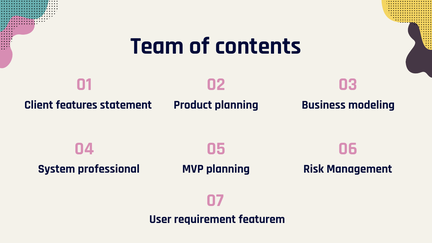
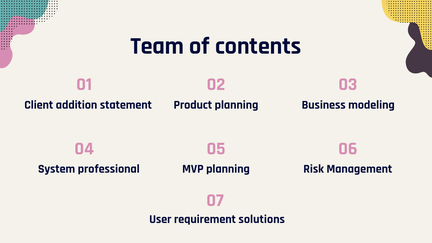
features: features -> addition (77, 105)
featurem: featurem -> solutions (262, 219)
